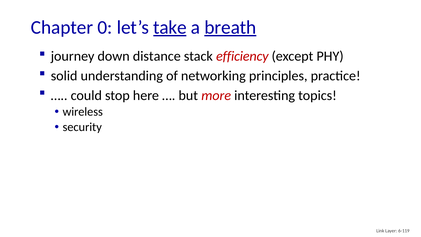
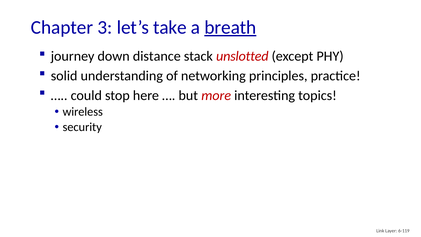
0: 0 -> 3 (105, 27)
take underline: present -> none (170, 27)
efficiency: efficiency -> unslotted (242, 56)
